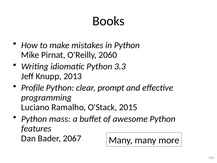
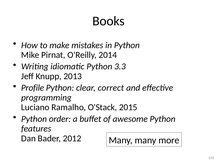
2060: 2060 -> 2014 (108, 55)
prompt: prompt -> correct (111, 88)
mass: mass -> order (60, 119)
2067: 2067 -> 2012 (72, 138)
